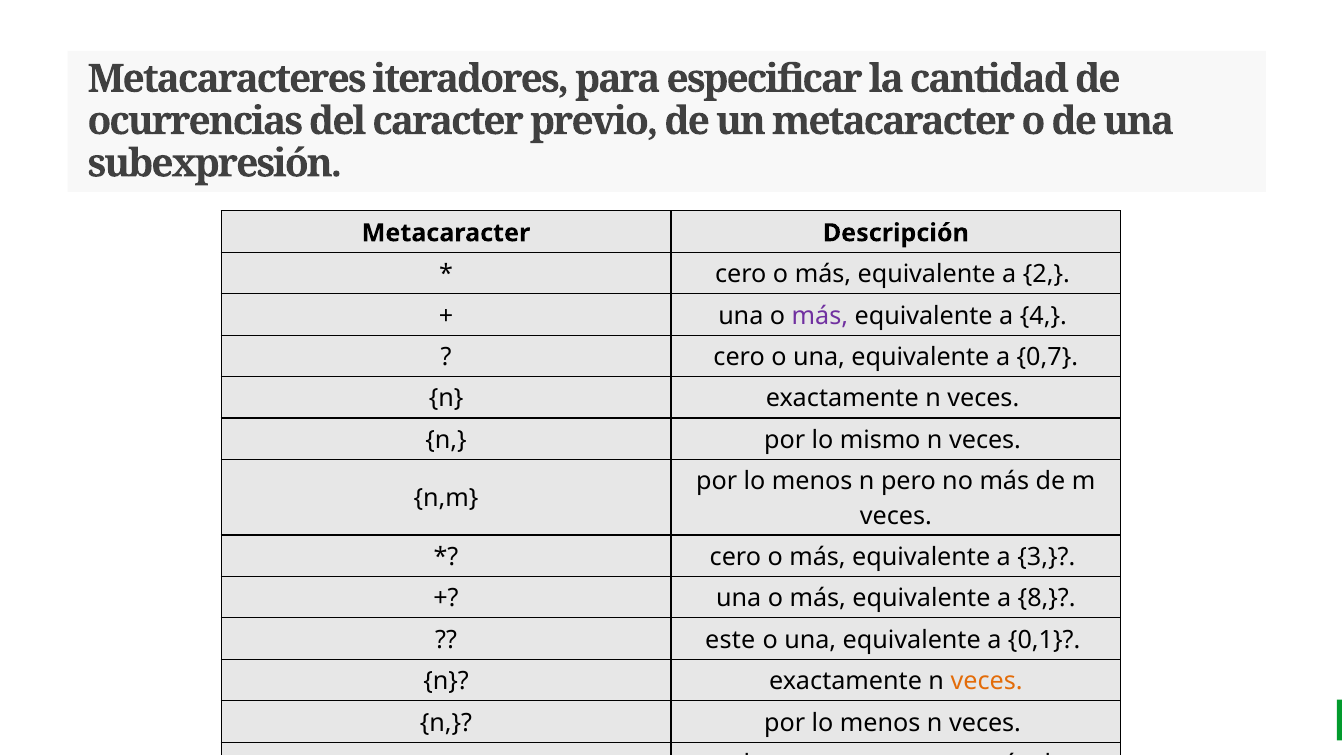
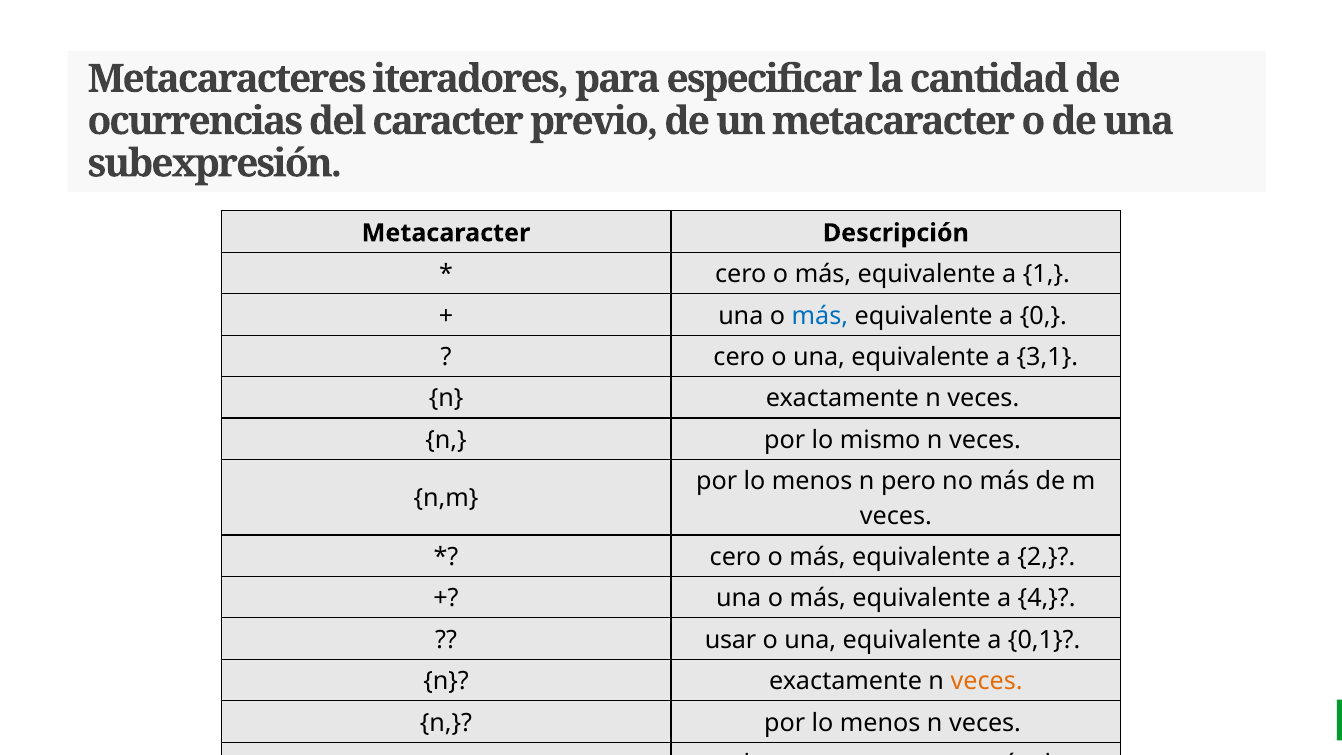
2: 2 -> 1 (1046, 274)
más colour: purple -> blue (820, 316)
4: 4 -> 0 (1043, 316)
0,7: 0,7 -> 3,1 (1047, 357)
3: 3 -> 2 (1046, 557)
8: 8 -> 4 (1047, 598)
este: este -> usar (731, 640)
